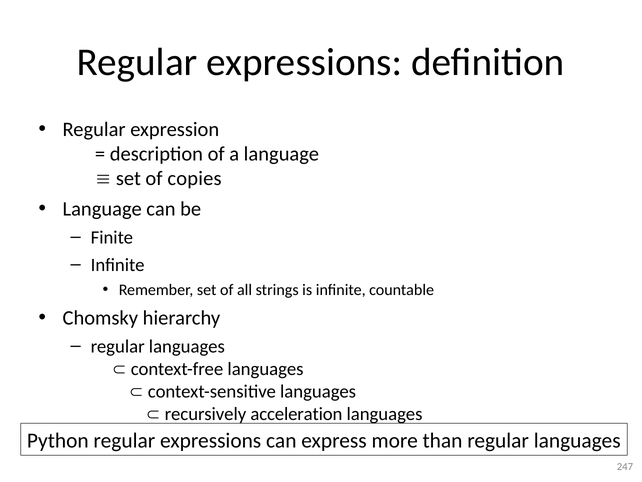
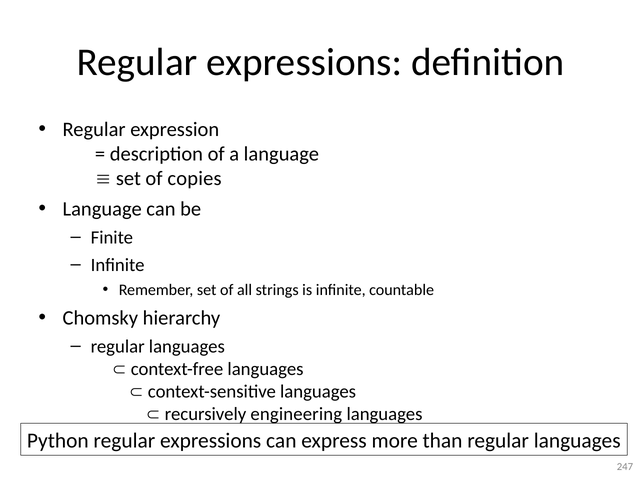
acceleration: acceleration -> engineering (296, 413)
